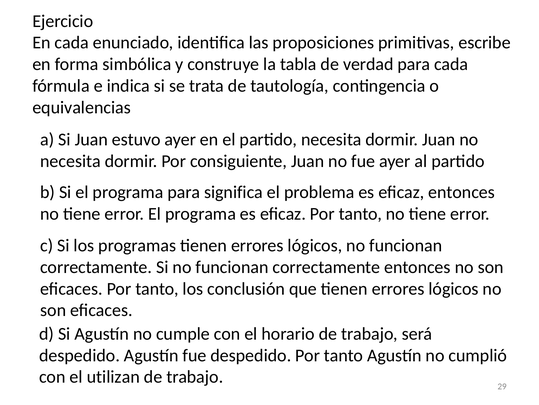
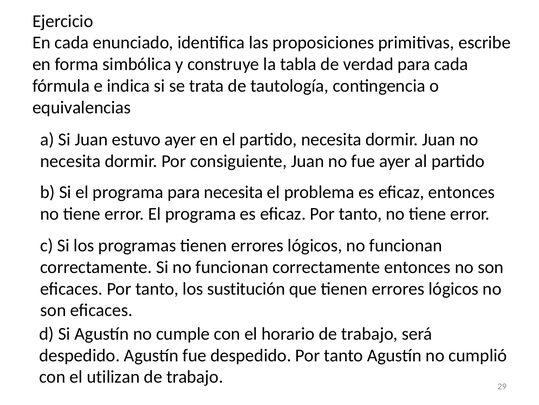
para significa: significa -> necesita (234, 192)
conclusión: conclusión -> sustitución (246, 288)
